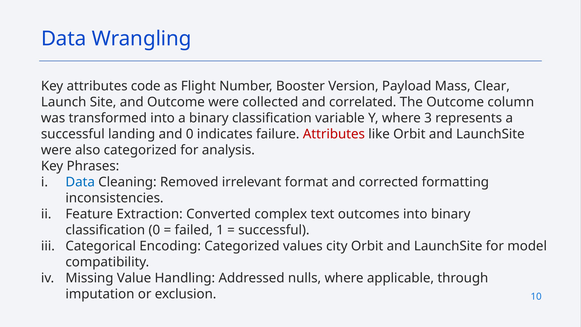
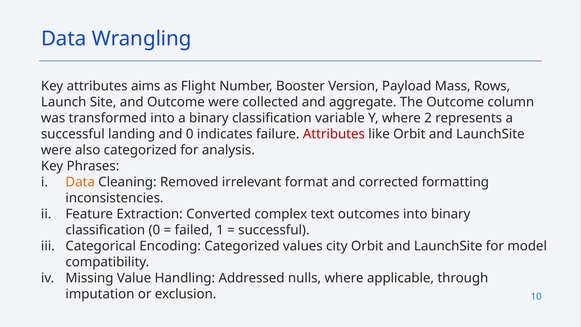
code: code -> aims (146, 86)
Clear: Clear -> Rows (492, 86)
correlated: correlated -> aggregate (363, 102)
3: 3 -> 2 (428, 118)
Data colour: blue -> orange (80, 182)
